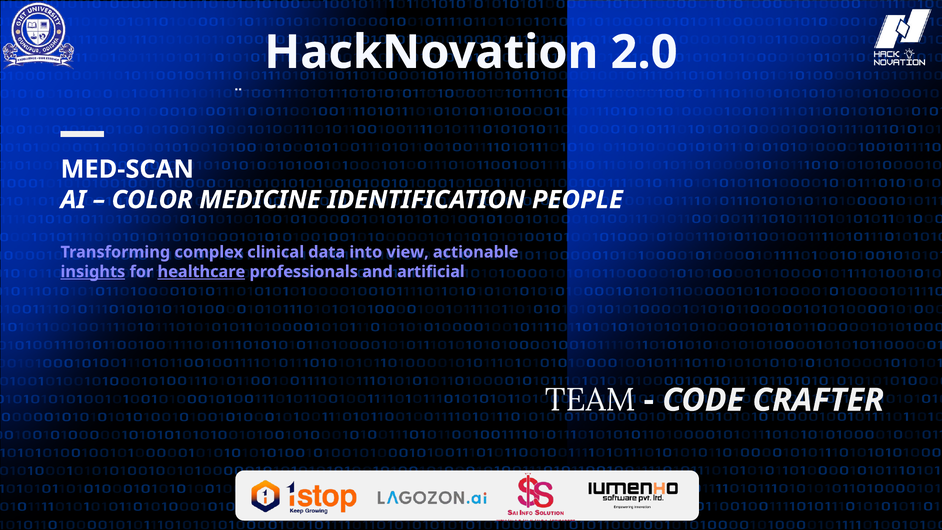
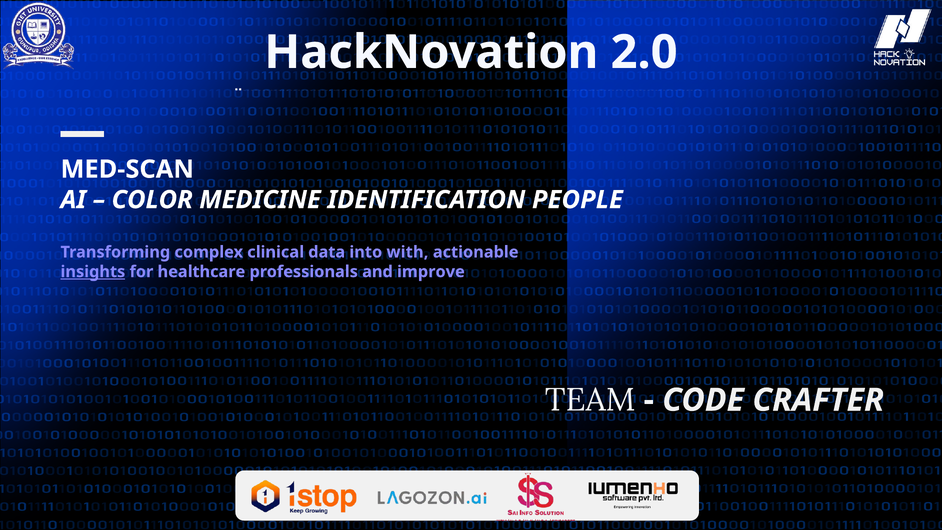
view: view -> with (407, 252)
healthcare underline: present -> none (201, 272)
artificial: artificial -> improve (431, 272)
